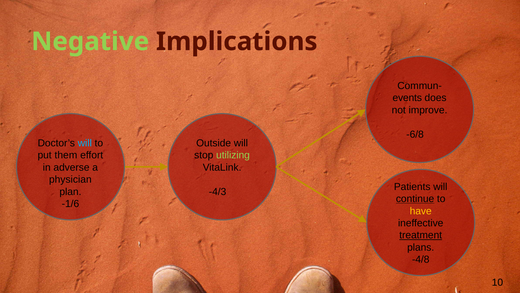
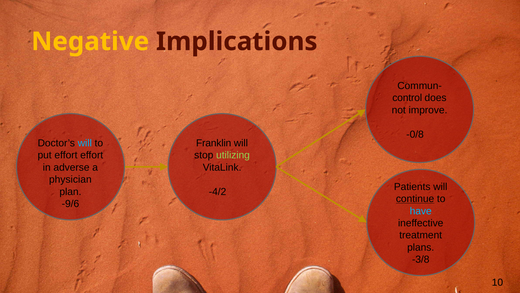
Negative colour: light green -> yellow (90, 41)
events: events -> control (407, 98)
-6/8: -6/8 -> -0/8 (415, 134)
Outside: Outside -> Franklin (214, 143)
put them: them -> effort (66, 155)
-4/3: -4/3 -> -4/2 (218, 191)
-1/6: -1/6 -> -9/6 (70, 204)
have colour: yellow -> light blue (421, 211)
treatment underline: present -> none (421, 235)
-4/8: -4/8 -> -3/8 (421, 259)
